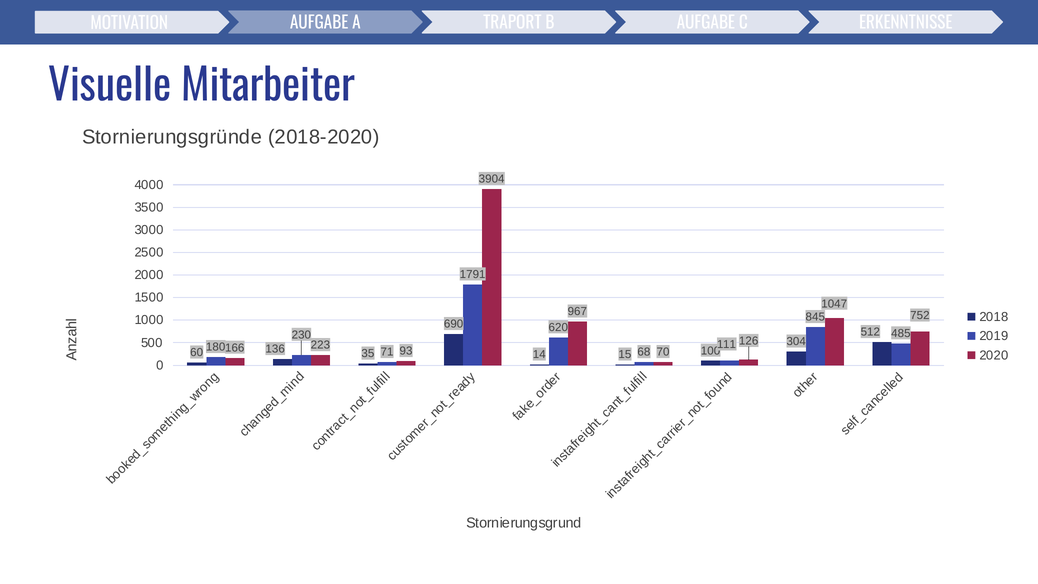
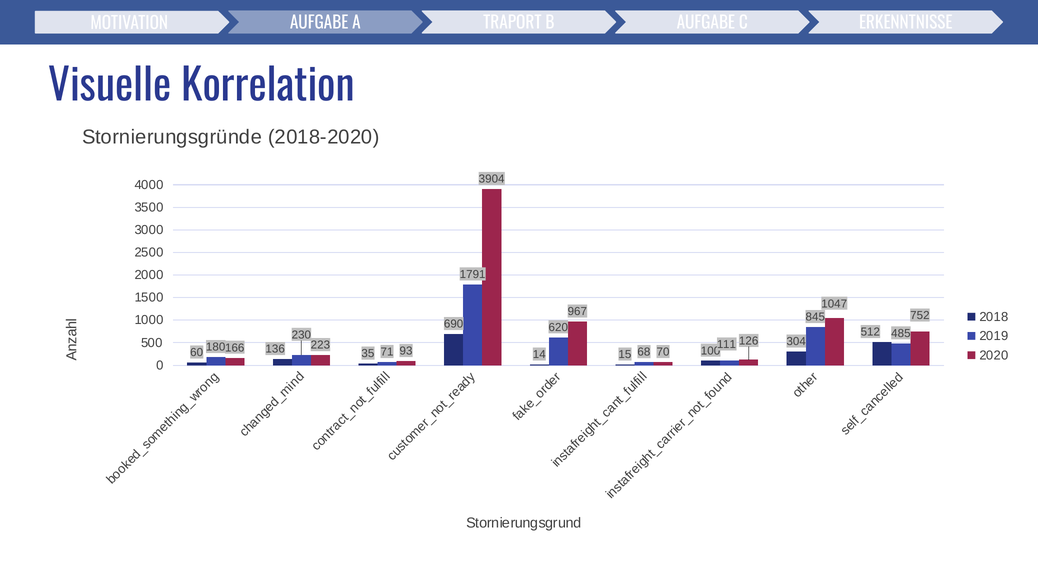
Mitarbeiter: Mitarbeiter -> Korrelation (268, 87)
